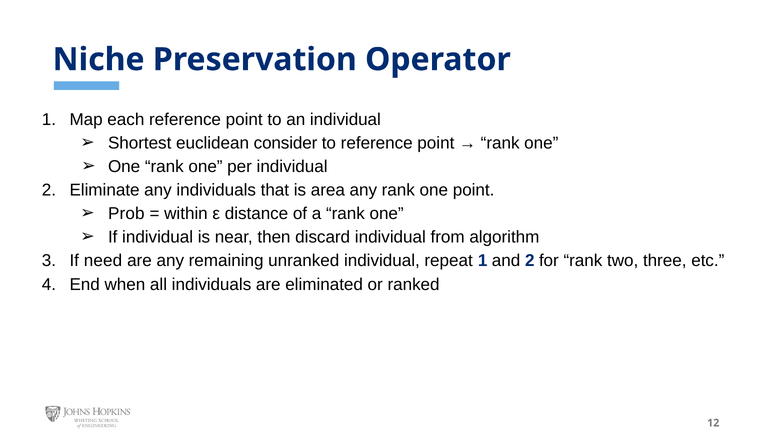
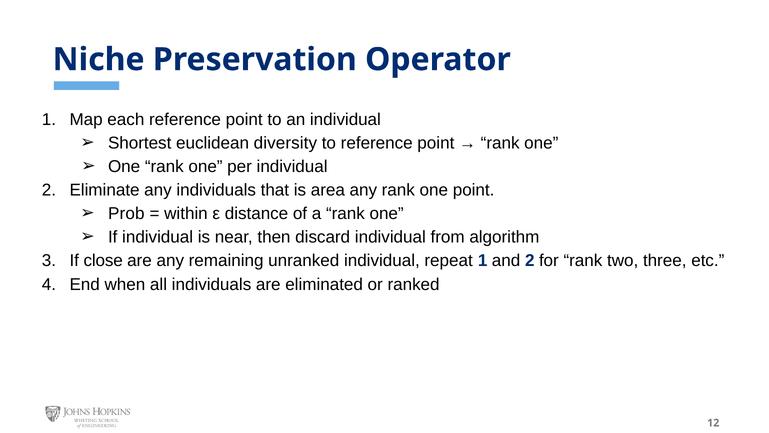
consider: consider -> diversity (285, 143)
need: need -> close (103, 261)
